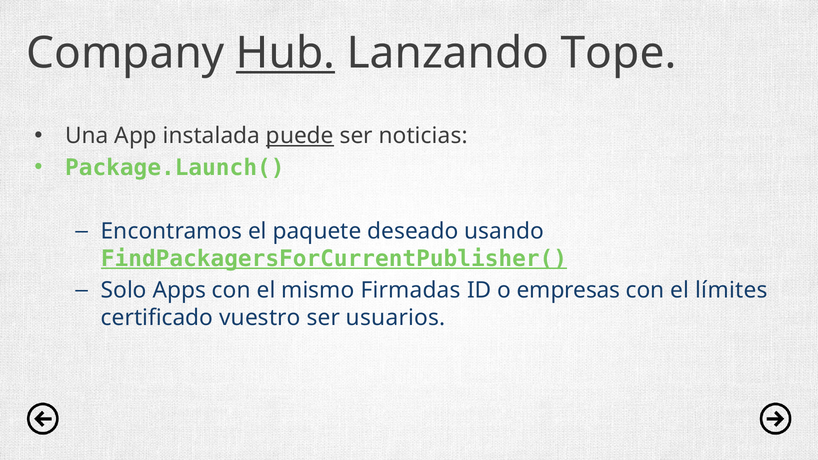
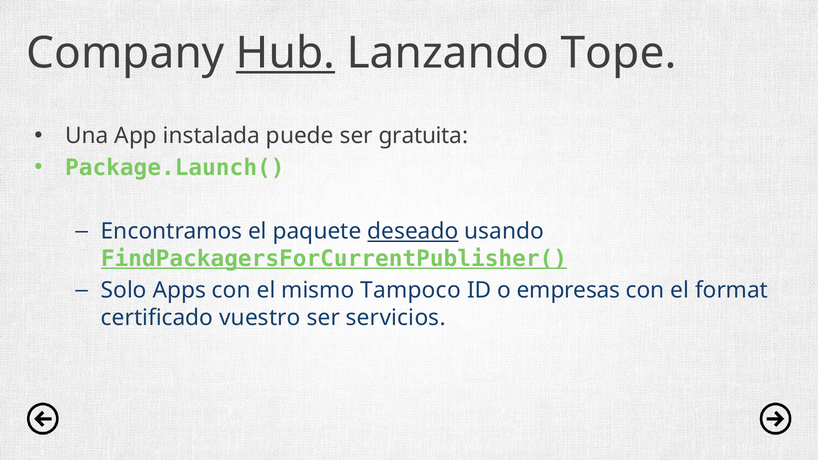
puede underline: present -> none (300, 136)
noticias: noticias -> gratuita (423, 136)
deseado underline: none -> present (413, 231)
Firmadas: Firmadas -> Tampoco (411, 291)
límites: límites -> format (732, 291)
usuarios: usuarios -> servicios (396, 318)
